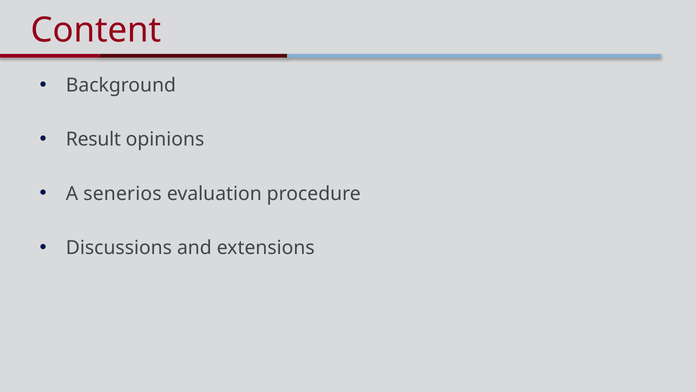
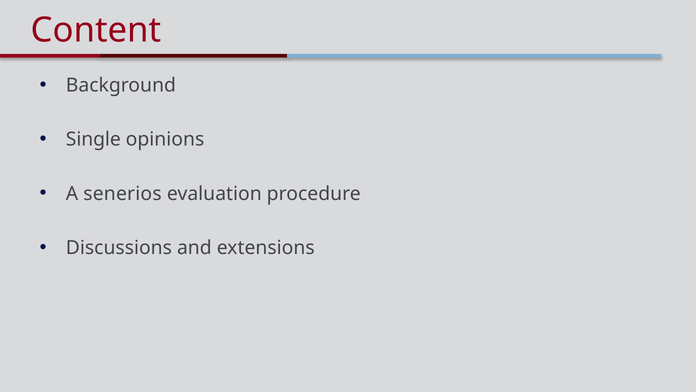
Result: Result -> Single (93, 139)
